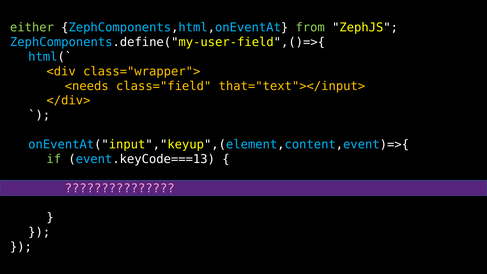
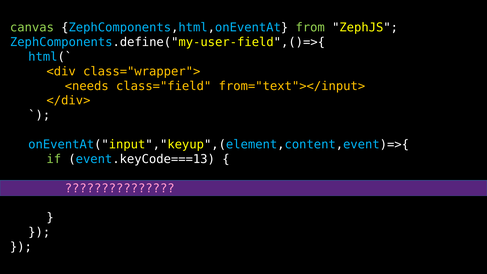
either: either -> canvas (32, 28)
that="text"></input>: that="text"></input> -> from="text"></input> (292, 86)
